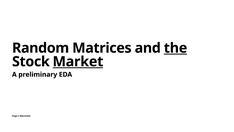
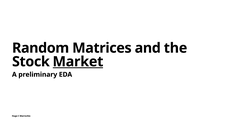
the underline: present -> none (176, 48)
